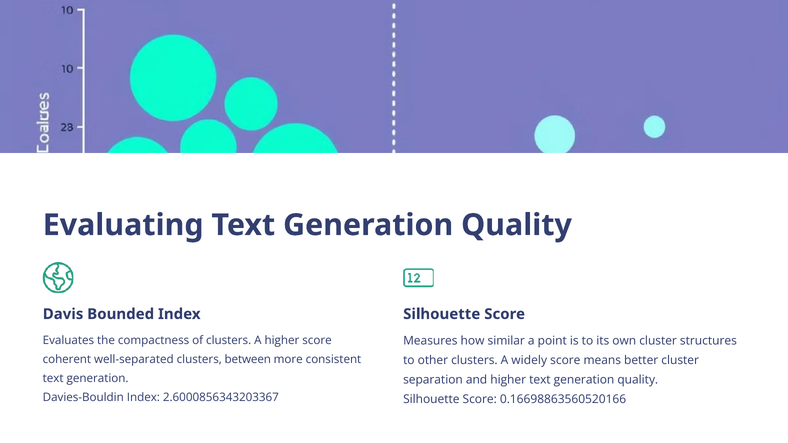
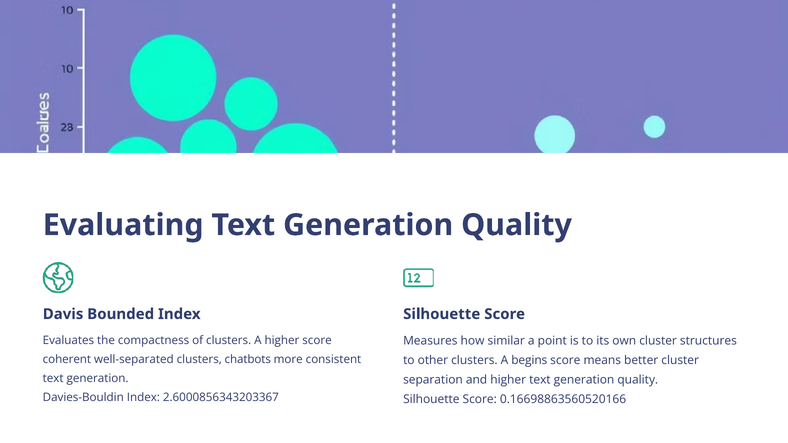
between: between -> chatbots (248, 360)
widely: widely -> begins (529, 360)
